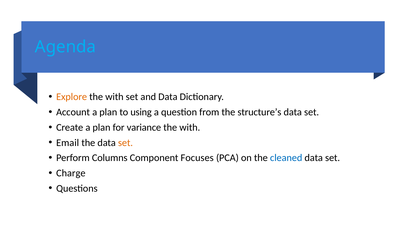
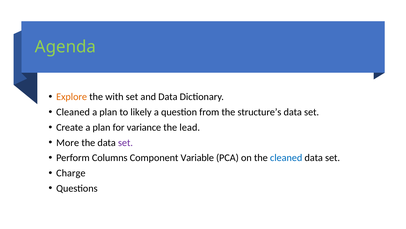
Agenda colour: light blue -> light green (65, 47)
Account: Account -> Cleaned (73, 112)
using: using -> likely (141, 112)
with: with -> lead (190, 127)
Email: Email -> More (68, 142)
set colour: orange -> purple (125, 142)
Focuses: Focuses -> Variable (197, 157)
